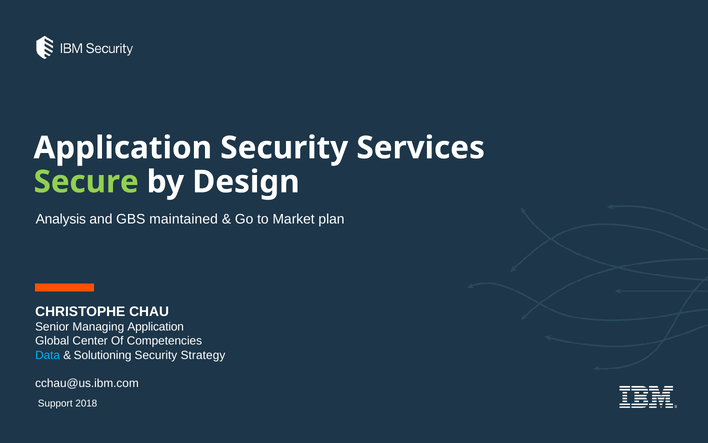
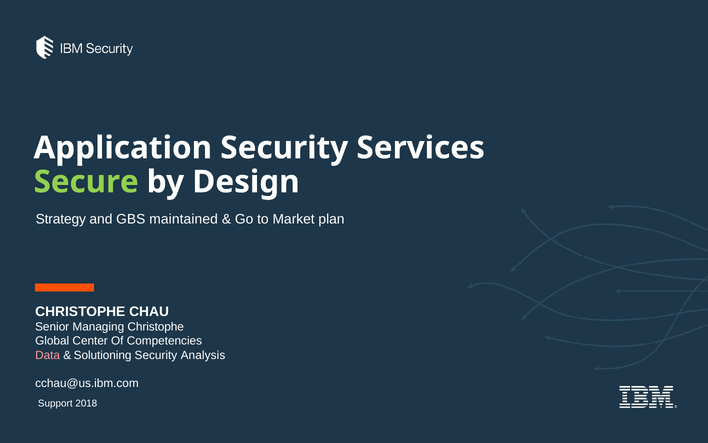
Analysis: Analysis -> Strategy (61, 219)
Managing Application: Application -> Christophe (156, 326)
Data colour: light blue -> pink (48, 355)
Strategy: Strategy -> Analysis (203, 355)
